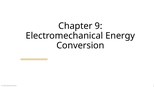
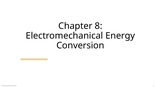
9: 9 -> 8 (99, 26)
